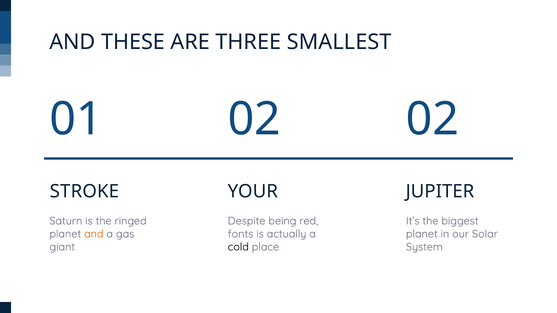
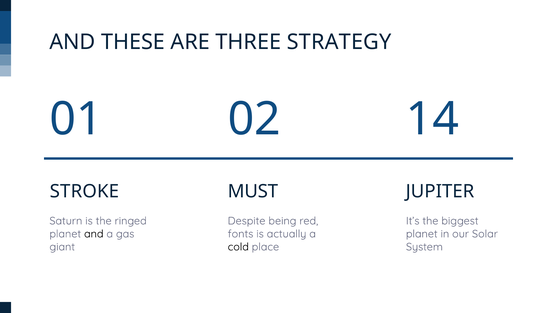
SMALLEST: SMALLEST -> STRATEGY (339, 42)
02 02: 02 -> 14 (433, 119)
YOUR: YOUR -> MUST (253, 192)
and colour: orange -> black (94, 234)
